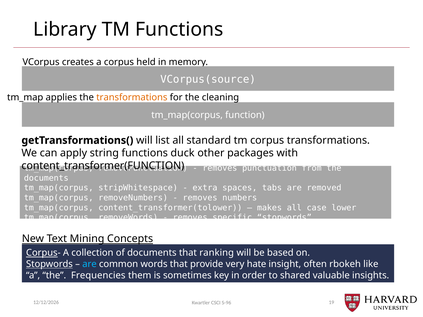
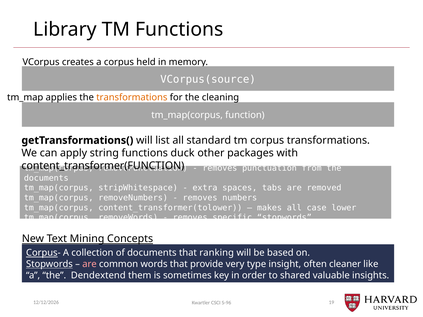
are colour: light blue -> pink (89, 264)
hate: hate -> type (256, 264)
rbokeh: rbokeh -> cleaner (345, 264)
Frequencies: Frequencies -> Dendextend (98, 275)
